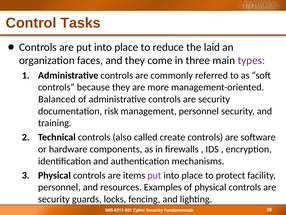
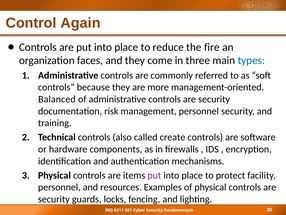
Tasks: Tasks -> Again (81, 23)
laid: laid -> fire (212, 47)
types colour: purple -> blue (251, 60)
